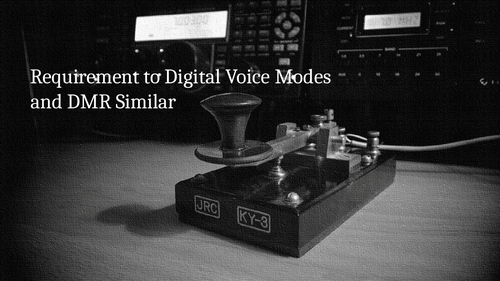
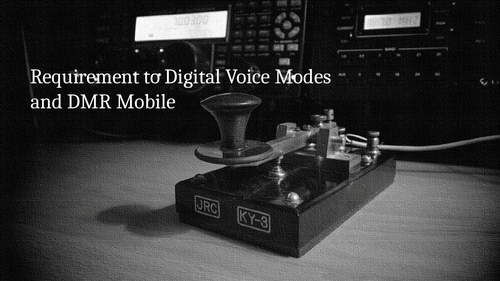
Similar: Similar -> Mobile (146, 102)
